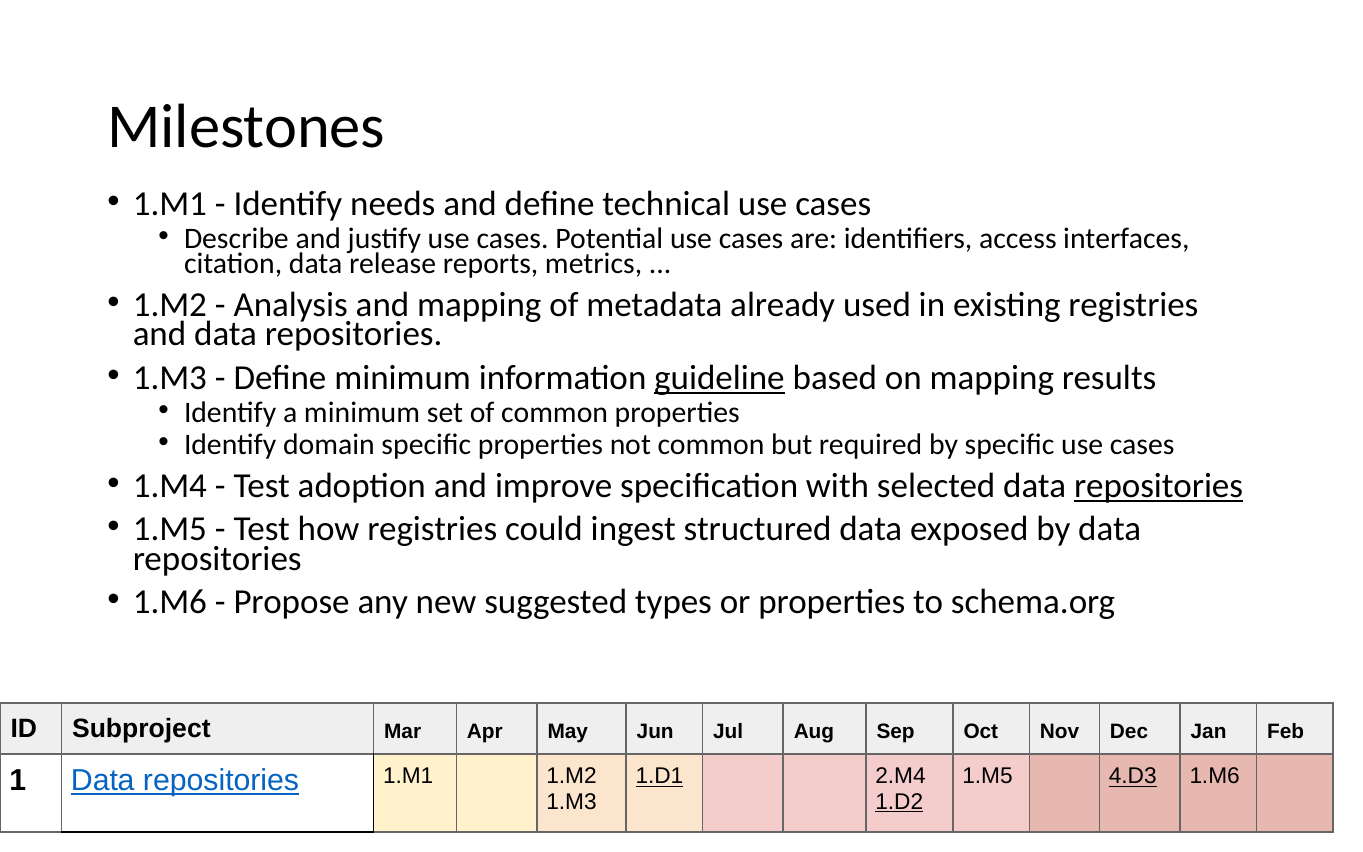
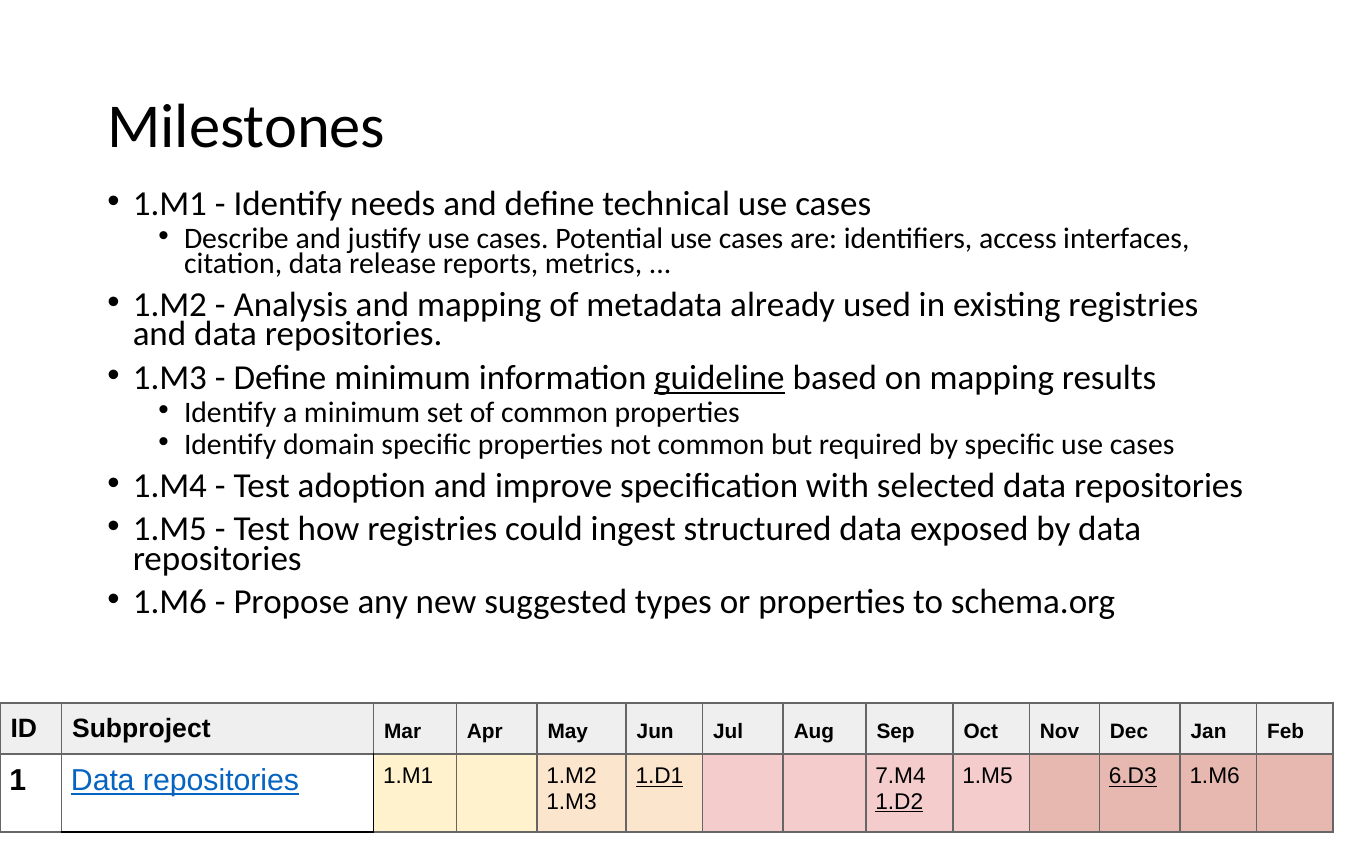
repositories underline: present -> none (1159, 485)
2.M4: 2.M4 -> 7.M4 (901, 776)
4.D3: 4.D3 -> 6.D3 (1133, 776)
